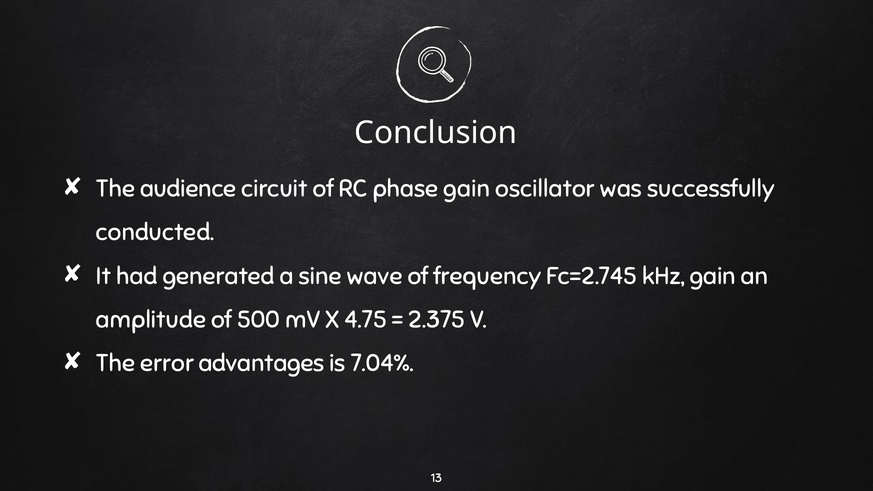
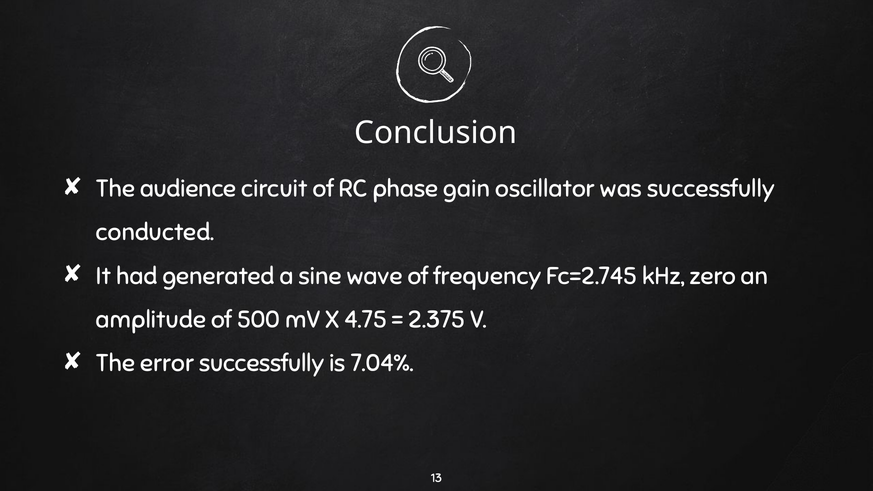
kHz gain: gain -> zero (713, 276)
error advantages: advantages -> successfully (262, 363)
